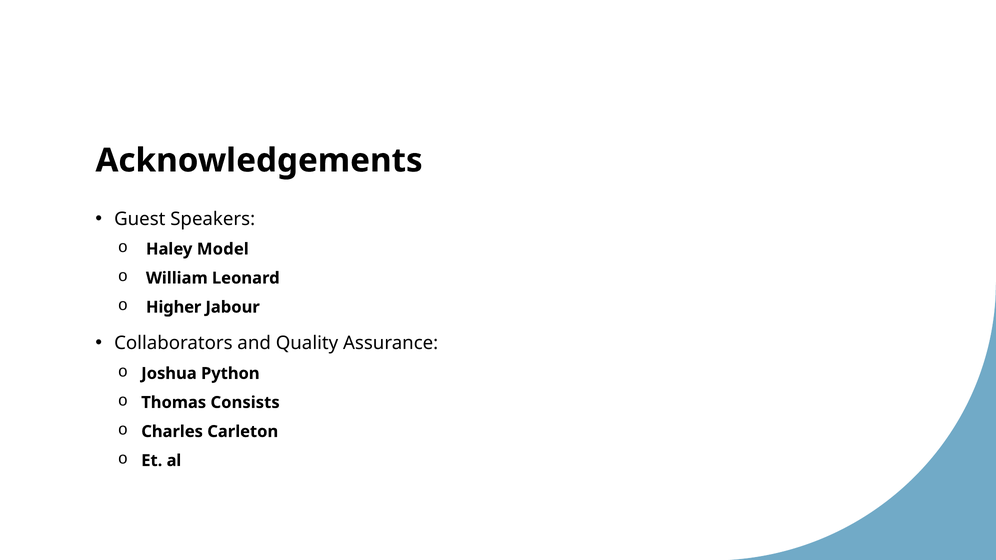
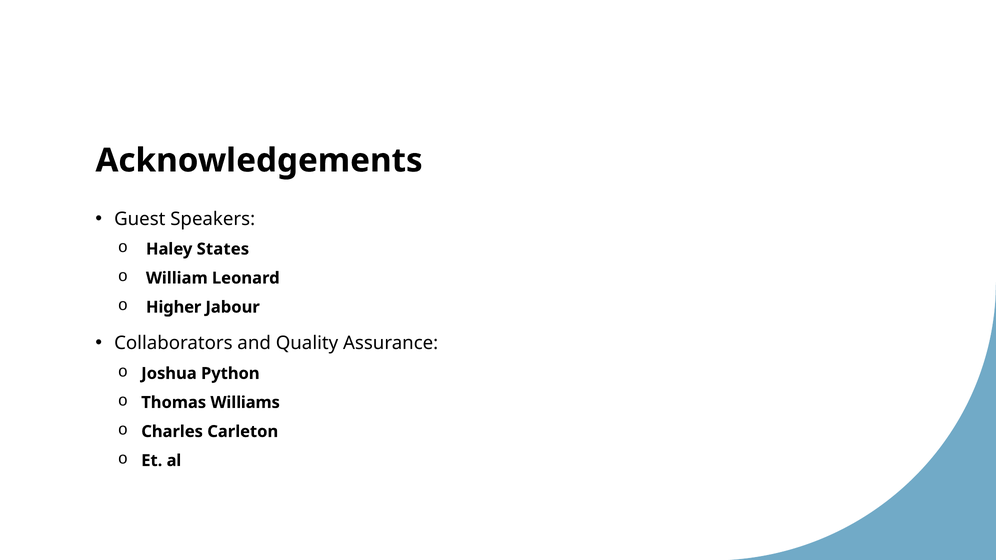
Model: Model -> States (223, 249)
Consists: Consists -> Williams (245, 403)
